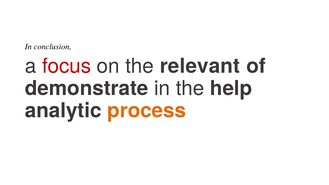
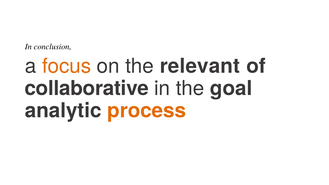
focus colour: red -> orange (67, 66)
demonstrate: demonstrate -> collaborative (87, 88)
help: help -> goal (231, 88)
